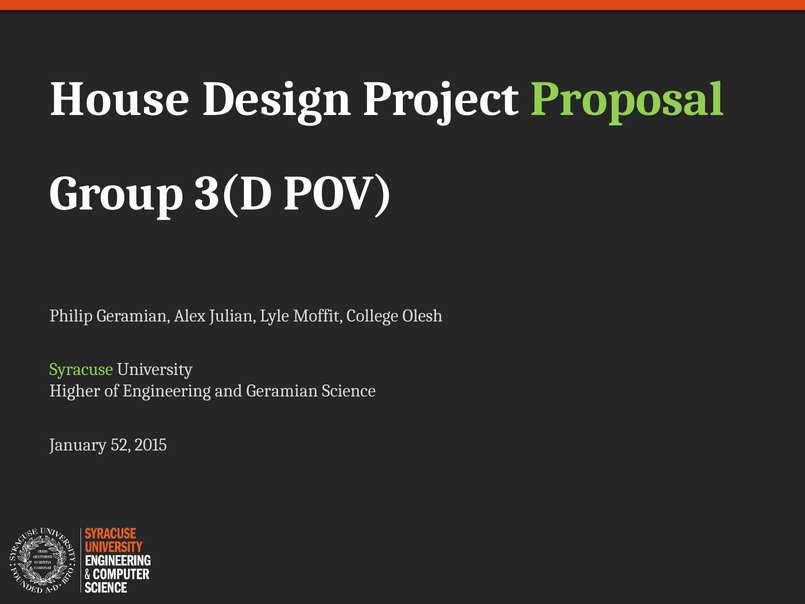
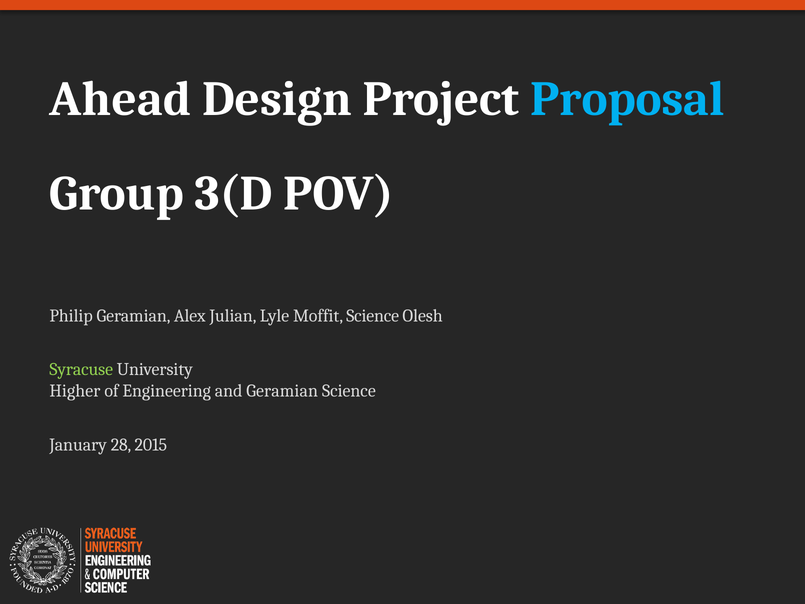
House: House -> Ahead (120, 99)
Proposal colour: light green -> light blue (627, 99)
Moffit College: College -> Science (373, 316)
52: 52 -> 28 (121, 444)
